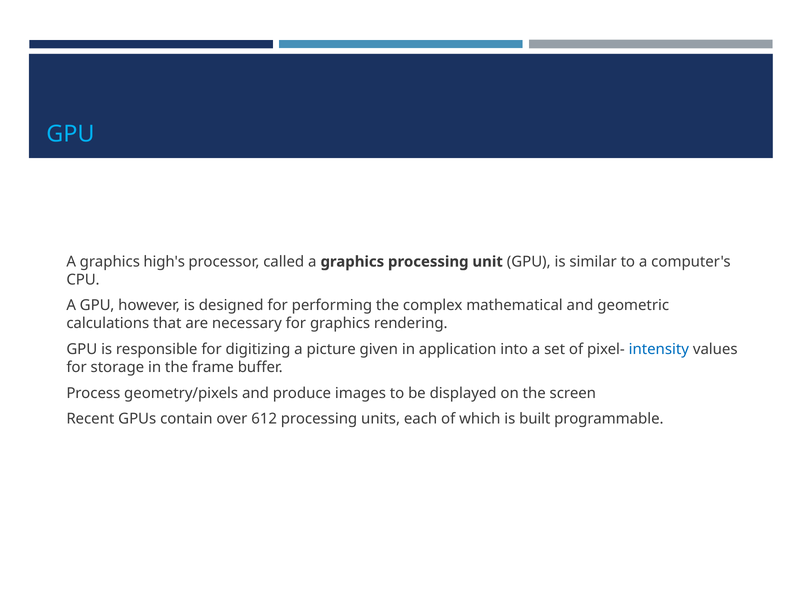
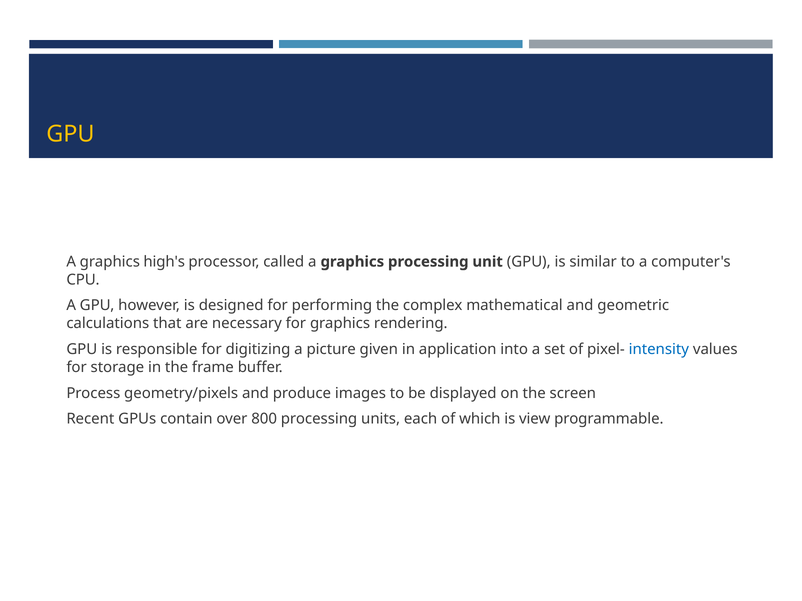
GPU colour: light blue -> yellow (70, 134)
612: 612 -> 800 (264, 419)
built: built -> view (535, 419)
